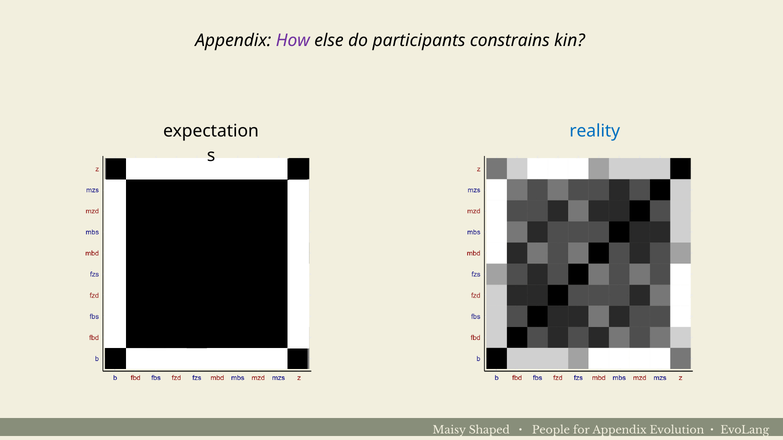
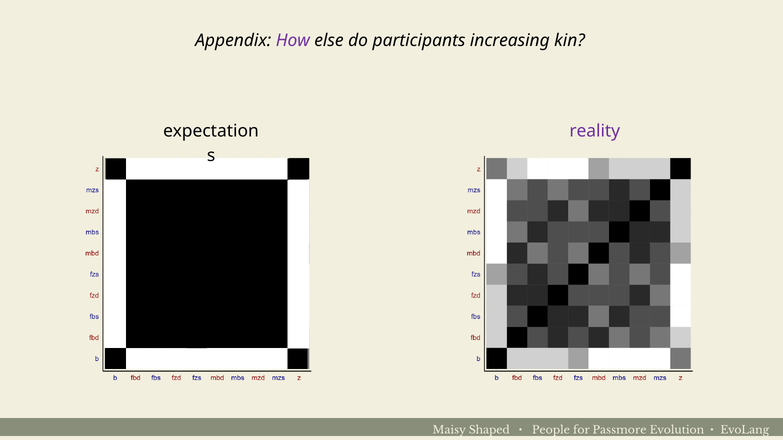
constrains: constrains -> increasing (510, 40)
reality colour: blue -> purple (595, 131)
for Appendix: Appendix -> Passmore (620, 430)
